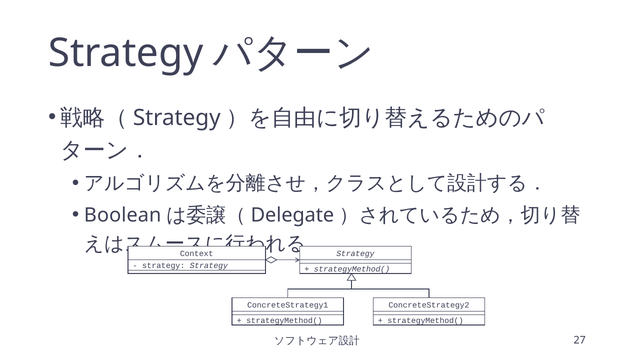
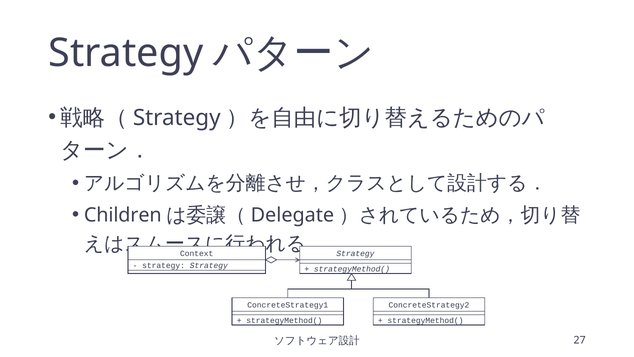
Boolean: Boolean -> Children (123, 215)
